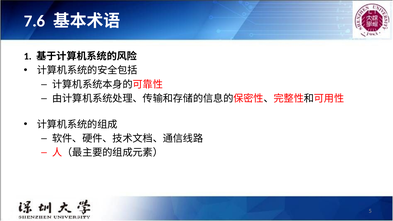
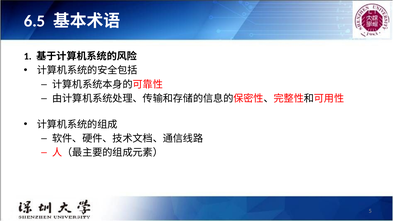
7.6: 7.6 -> 6.5 (35, 21)
